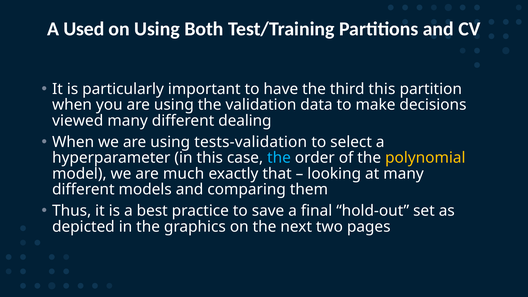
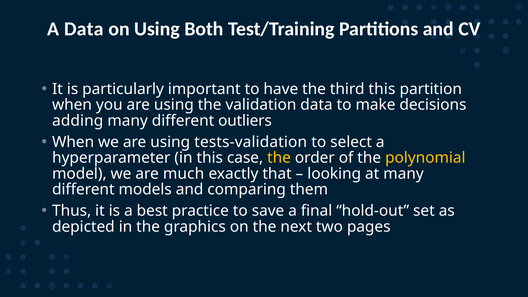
A Used: Used -> Data (84, 29)
viewed: viewed -> adding (78, 121)
dealing: dealing -> outliers (245, 121)
the colour: light blue -> yellow (279, 158)
